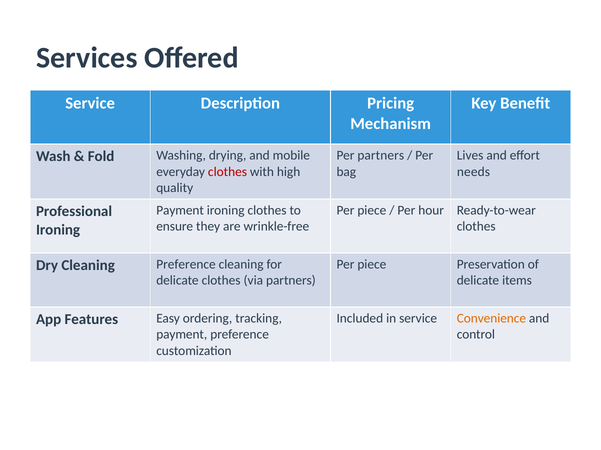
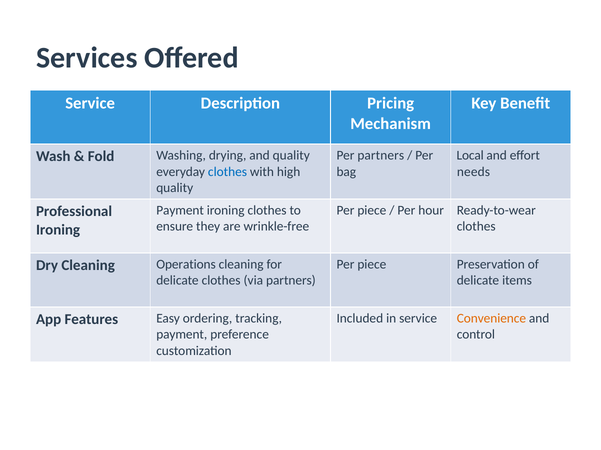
Lives: Lives -> Local (470, 156)
and mobile: mobile -> quality (291, 156)
clothes colour: red -> blue (228, 172)
Cleaning Preference: Preference -> Operations (186, 265)
